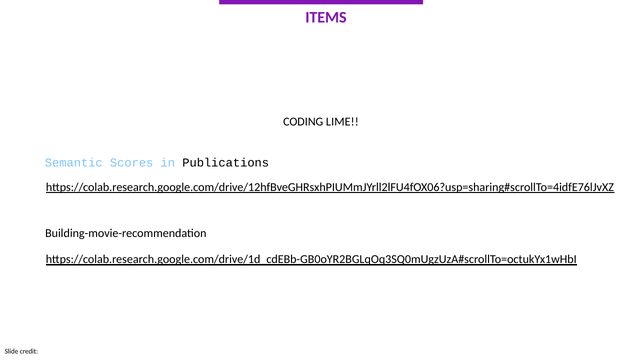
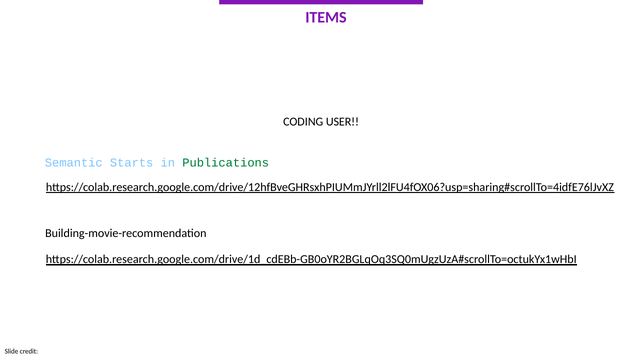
LIME: LIME -> USER (342, 122)
Scores: Scores -> Starts (132, 163)
Publications colour: black -> green (226, 163)
